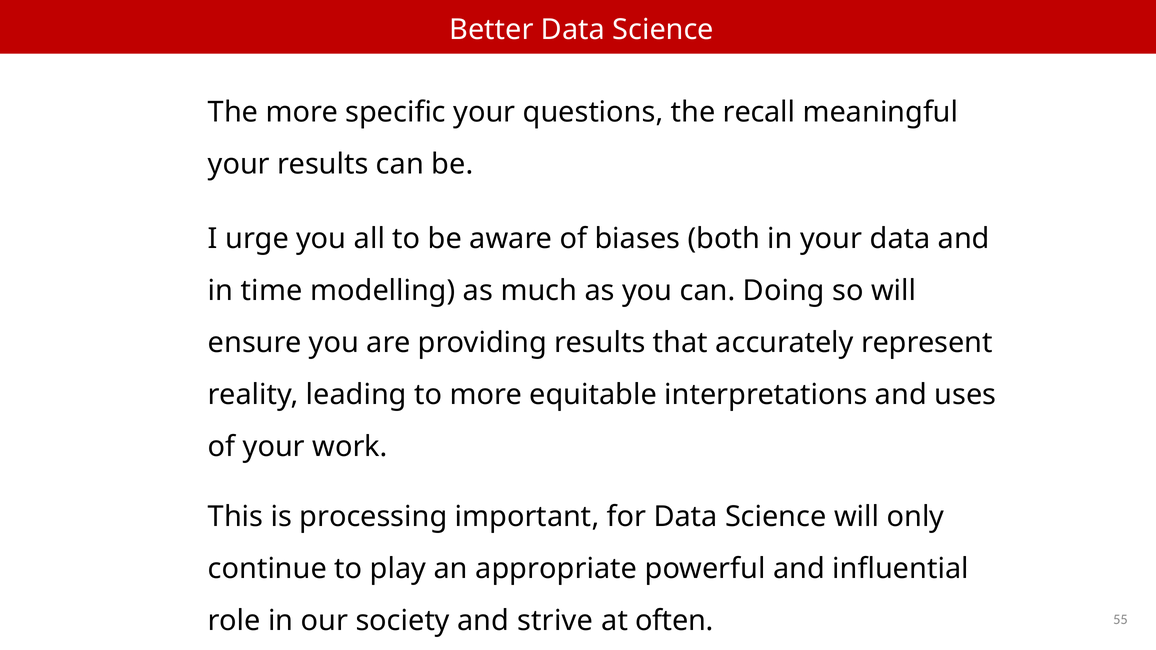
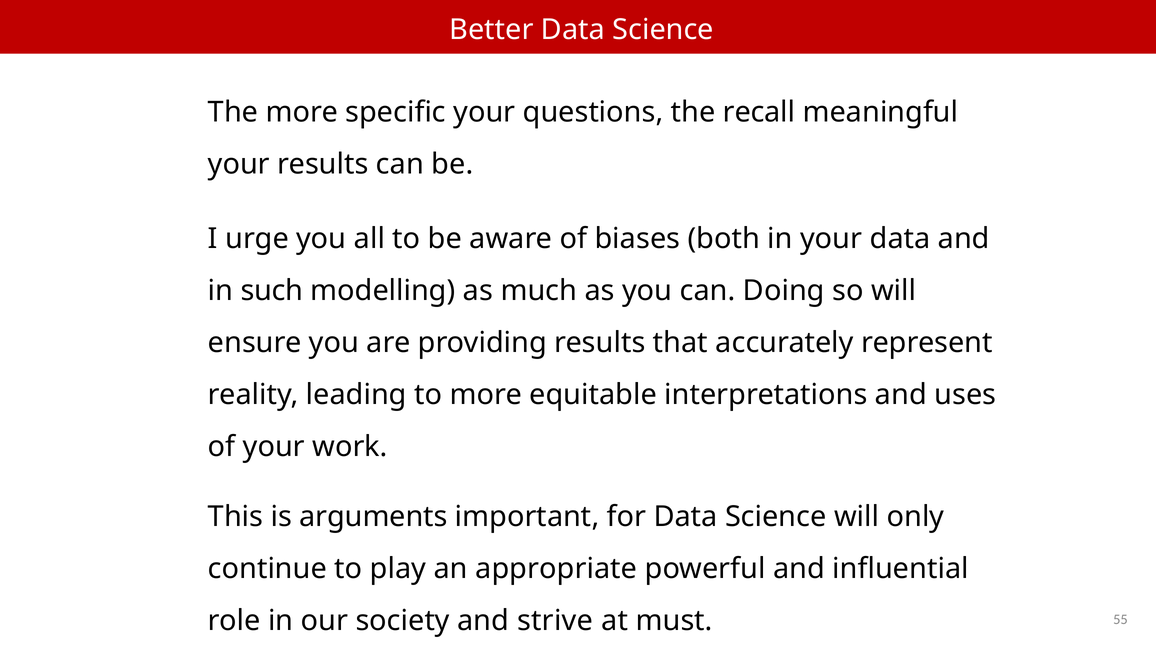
time: time -> such (272, 291)
processing: processing -> arguments (373, 517)
often: often -> must (674, 621)
